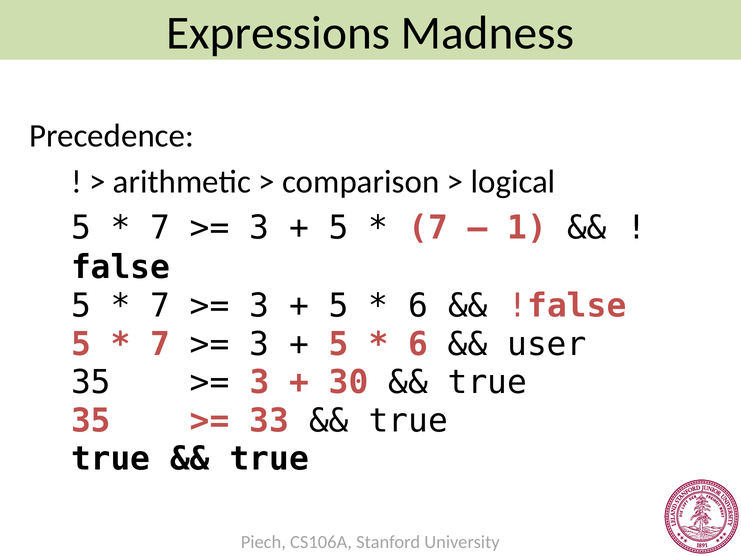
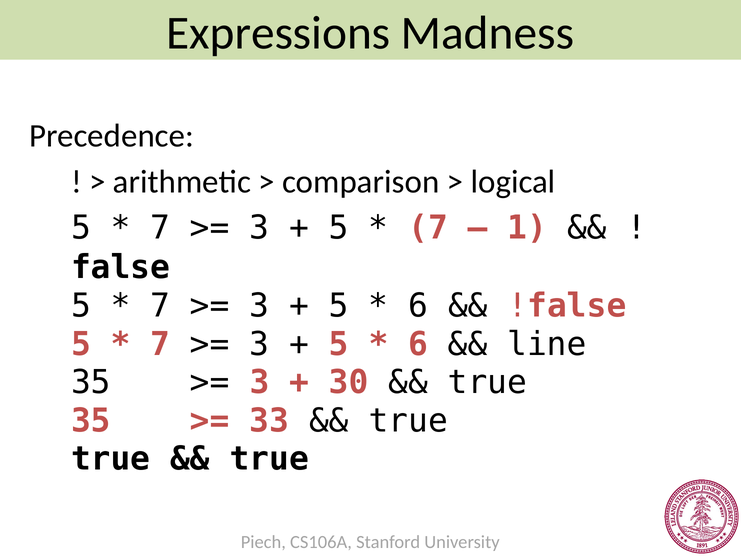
user: user -> line (547, 344)
